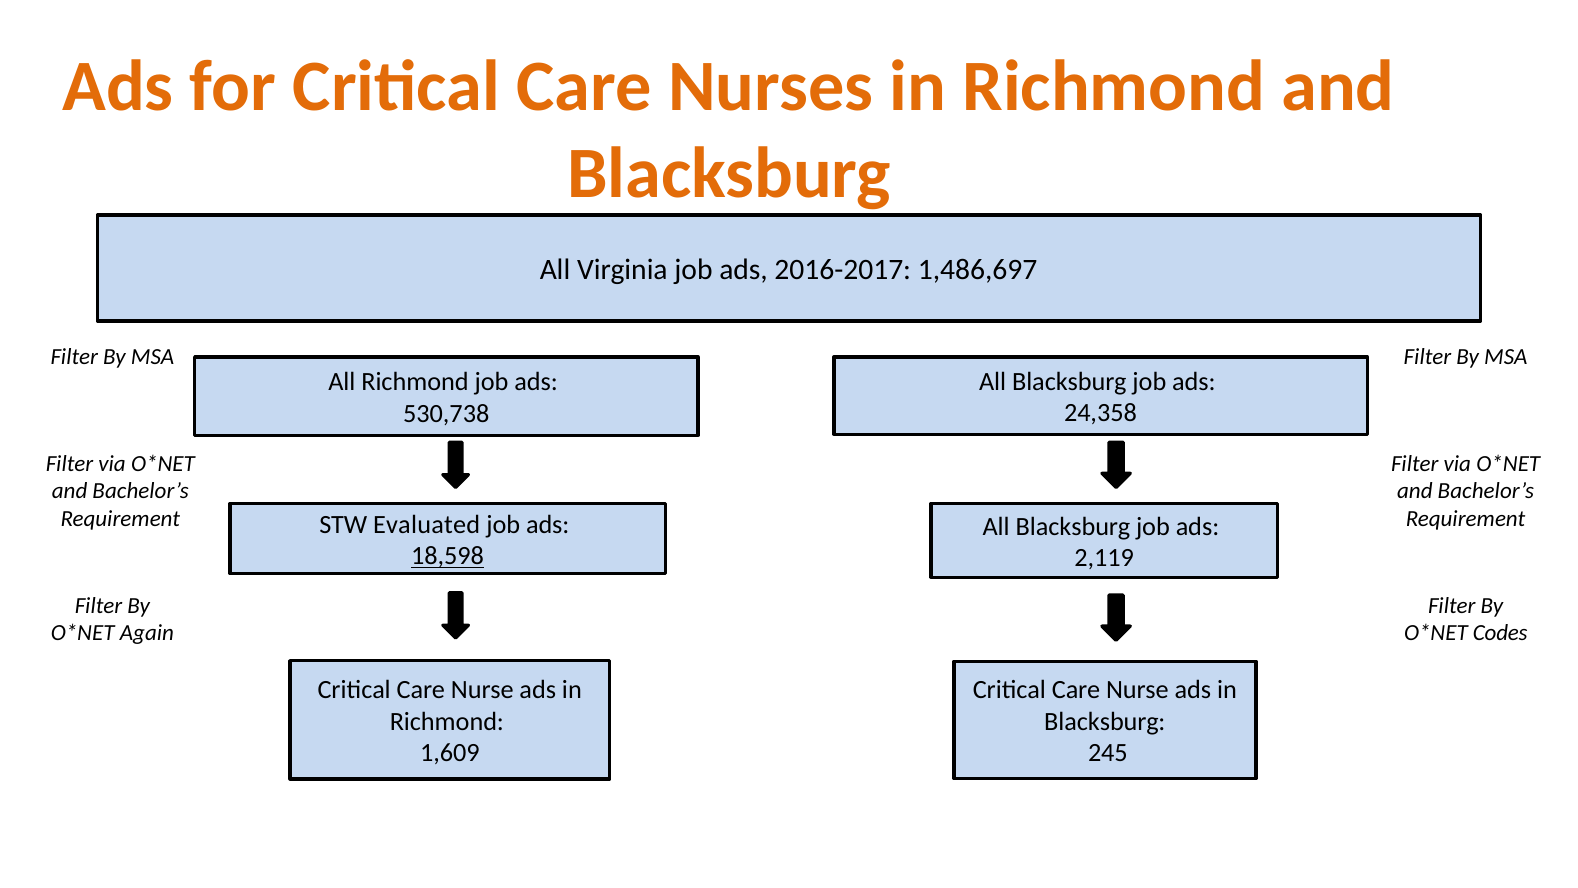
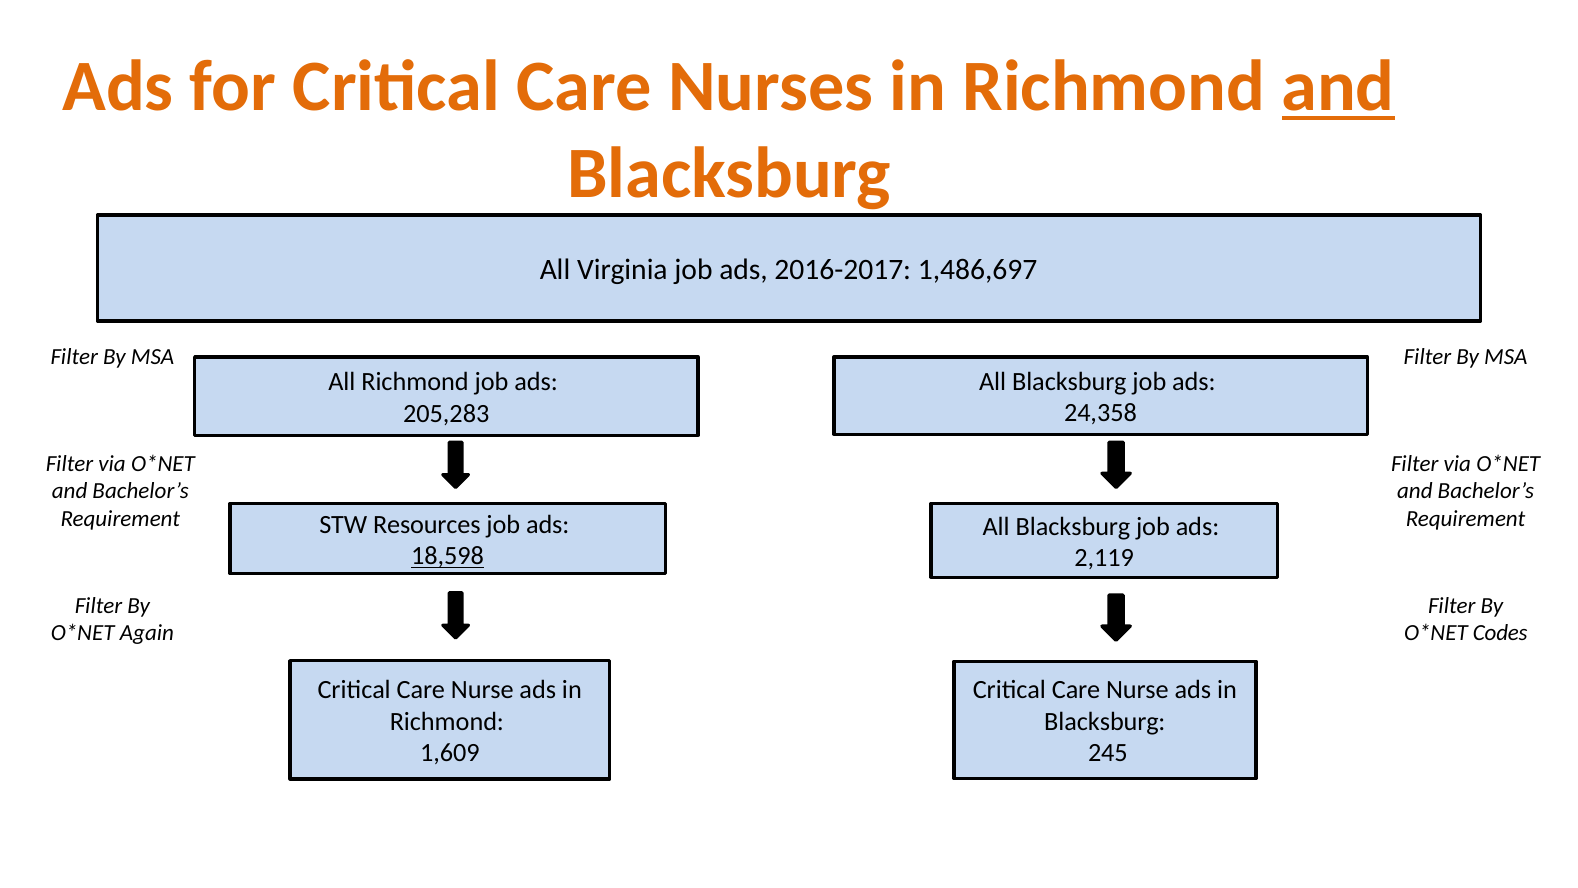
and underline: none -> present (1338, 87)
530,738: 530,738 -> 205,283 (446, 414)
Evaluated: Evaluated -> Resources (427, 524)
